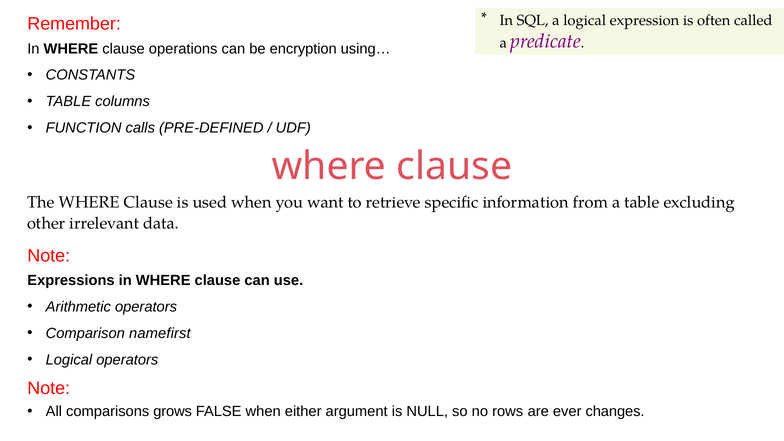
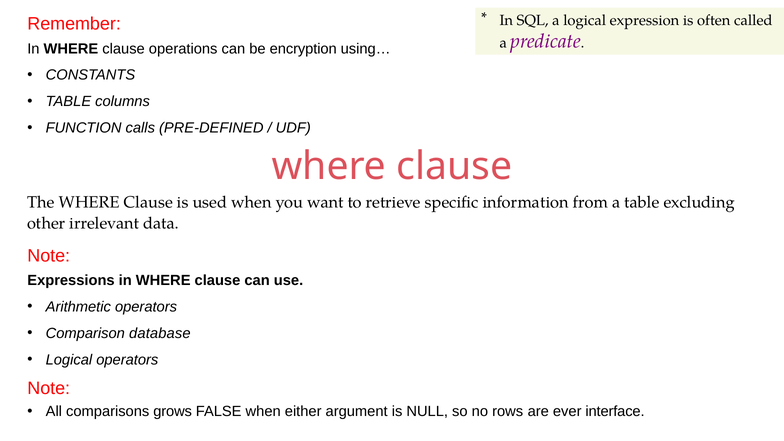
namefirst: namefirst -> database (160, 333)
changes: changes -> interface (615, 411)
